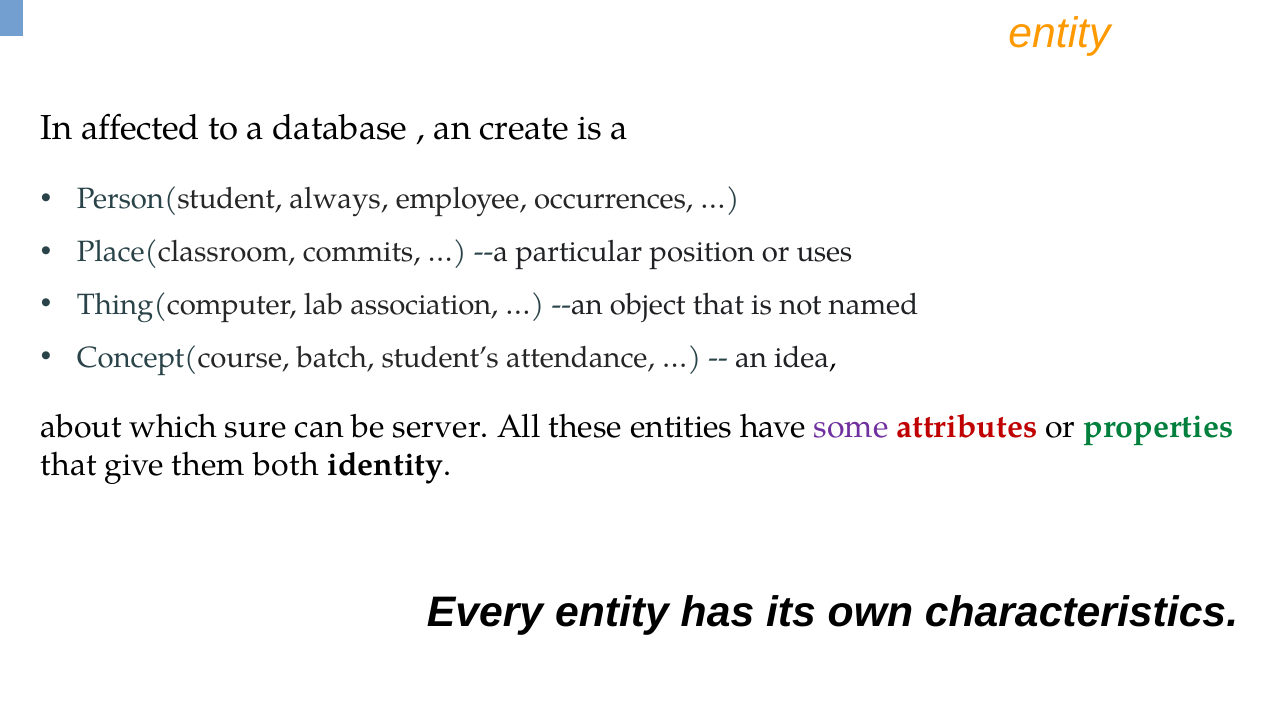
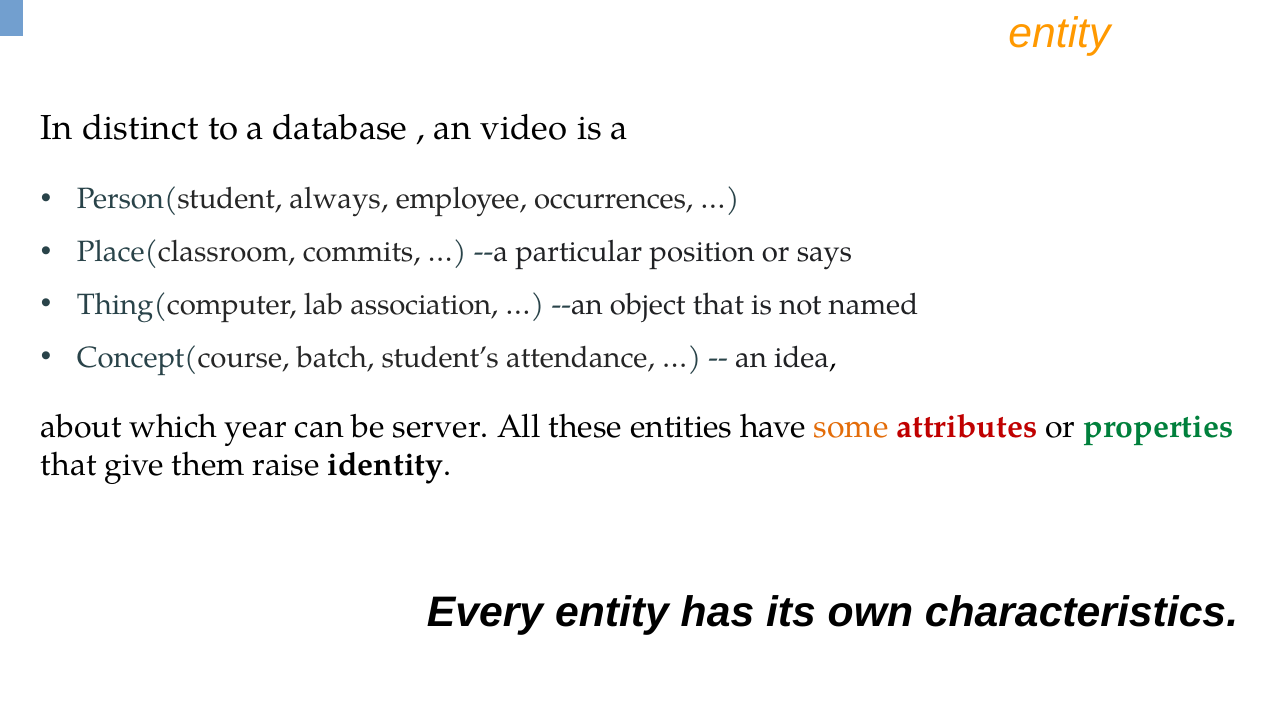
affected: affected -> distinct (140, 128)
create: create -> video (524, 128)
uses: uses -> says (824, 252)
sure: sure -> year (256, 427)
some colour: purple -> orange (851, 427)
both: both -> raise (286, 465)
